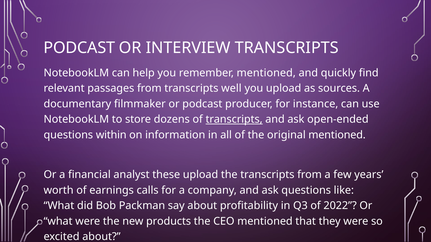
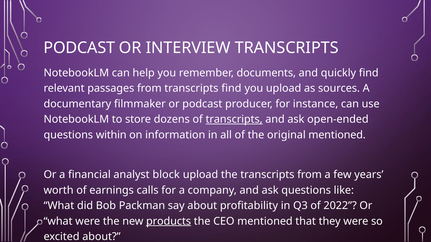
remember mentioned: mentioned -> documents (266, 73)
transcripts well: well -> find (231, 88)
these: these -> block (166, 175)
products underline: none -> present (169, 222)
